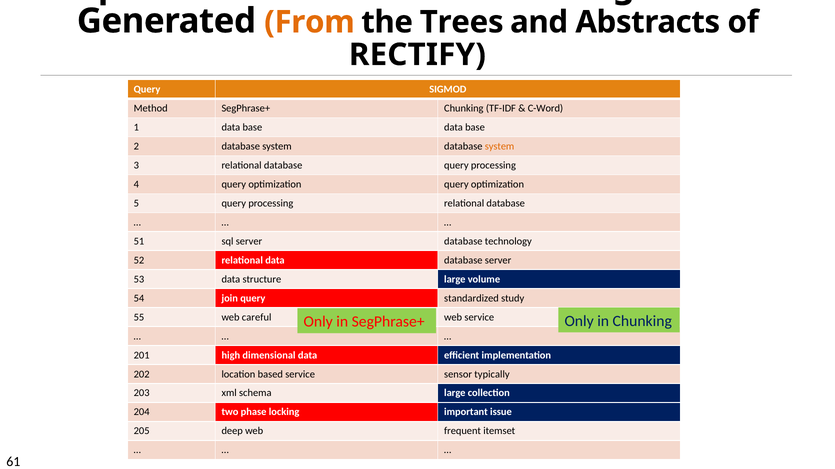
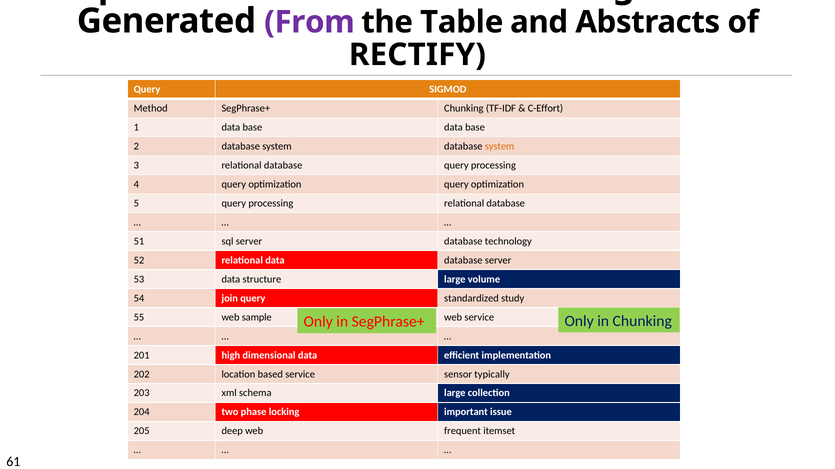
From colour: orange -> purple (309, 22)
Trees: Trees -> Table (462, 22)
C-Word: C-Word -> C-Effort (545, 108)
careful: careful -> sample (257, 318)
